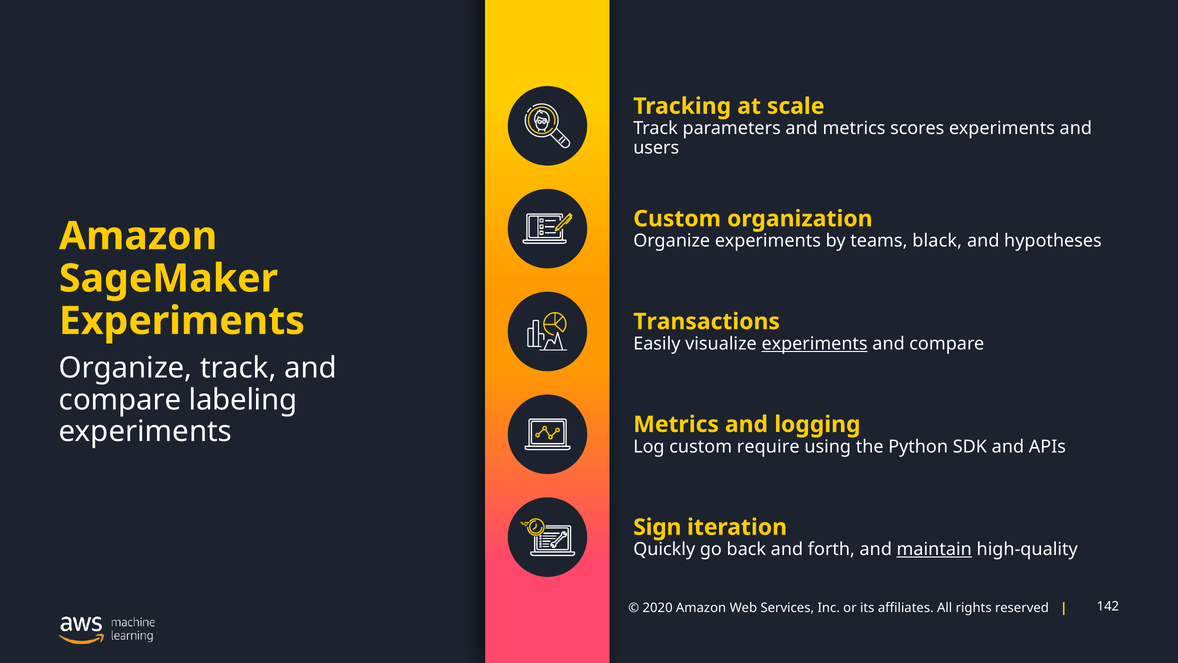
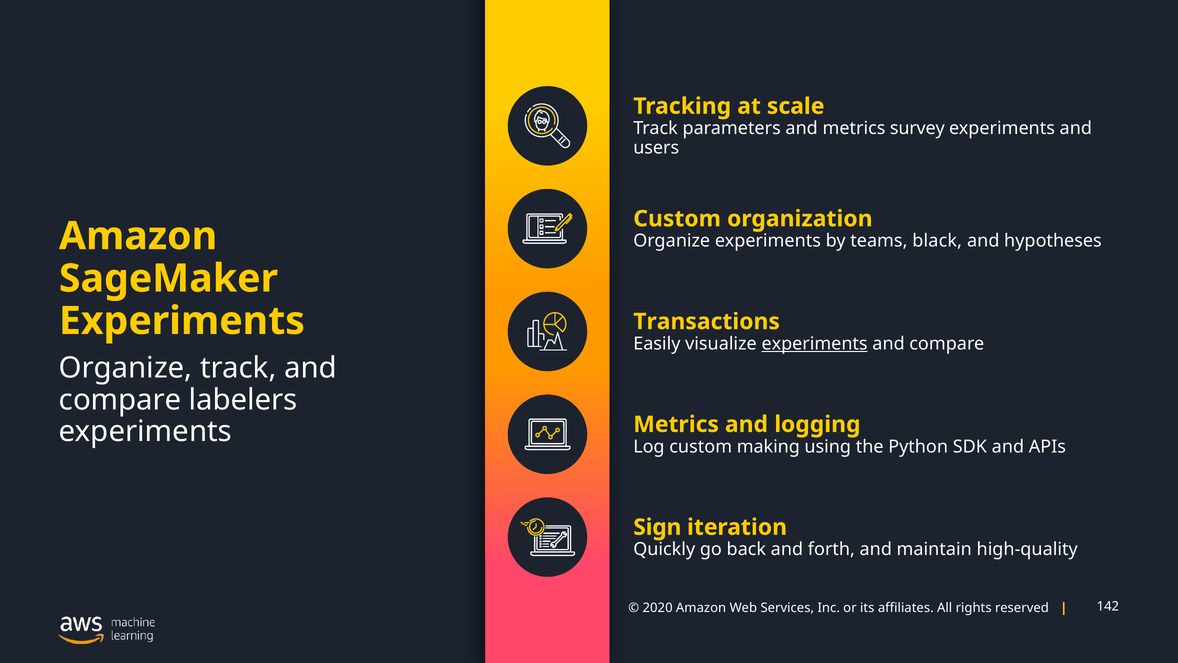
scores: scores -> survey (917, 128)
labeling: labeling -> labelers (243, 400)
require: require -> making (768, 446)
maintain underline: present -> none (934, 549)
